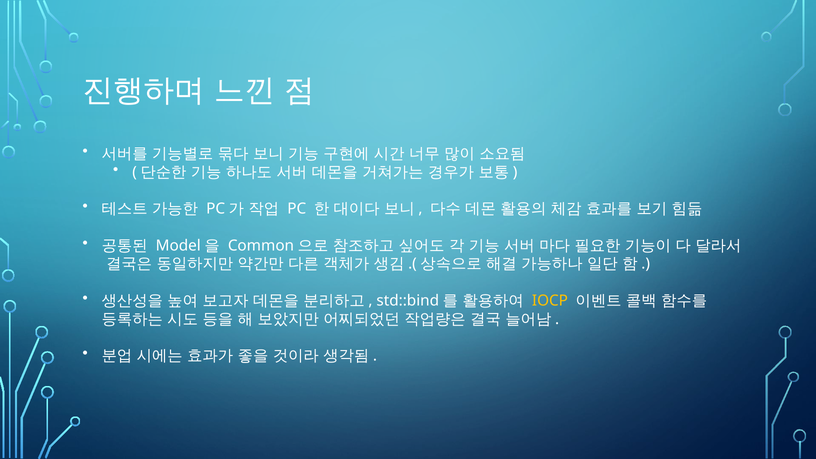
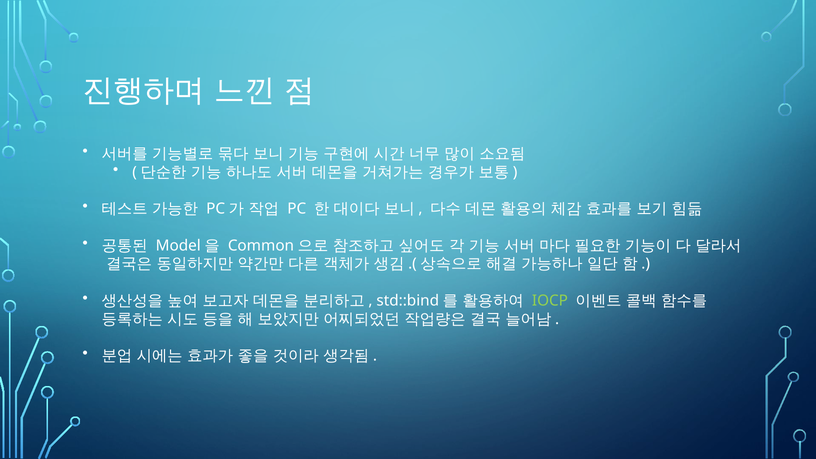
IOCP colour: yellow -> light green (550, 301)
